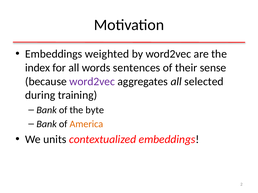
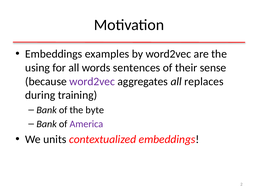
weighted: weighted -> examples (107, 54)
index: index -> using (38, 68)
selected: selected -> replaces (204, 82)
America colour: orange -> purple (86, 124)
